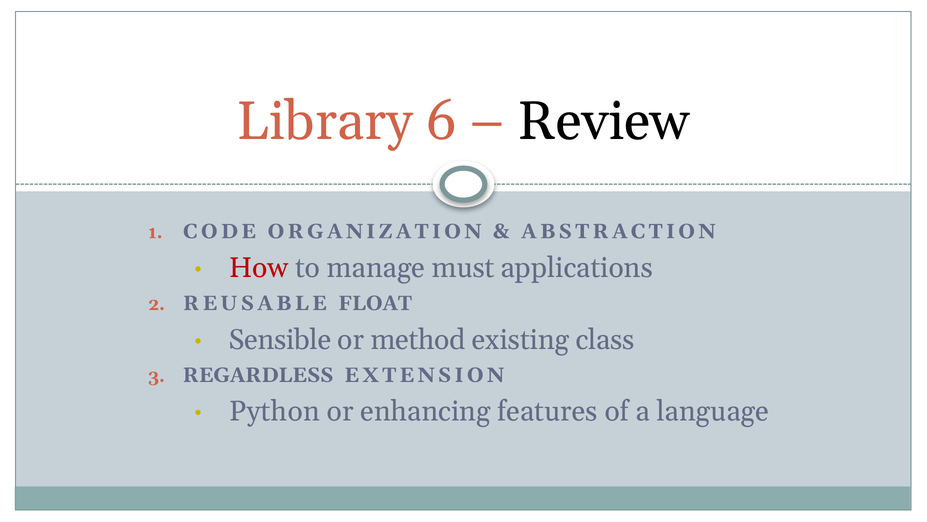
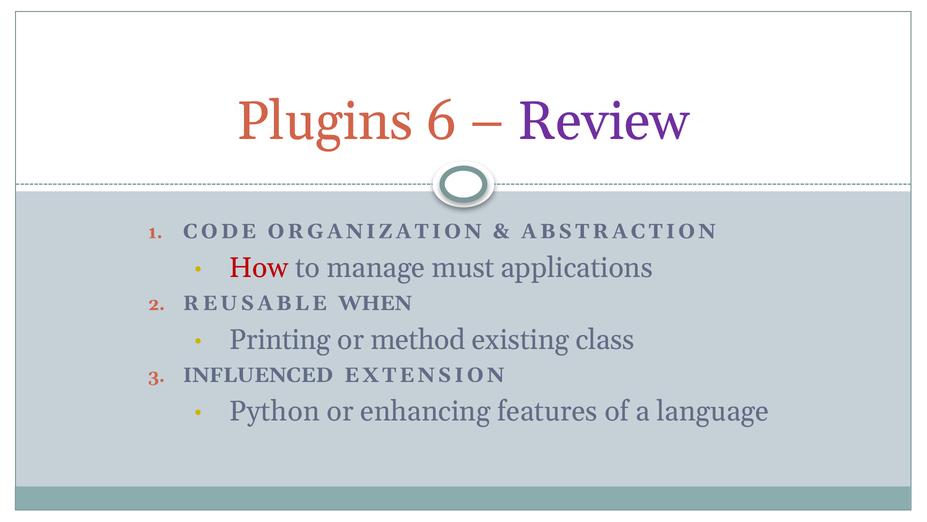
Library: Library -> Plugins (325, 121)
Review colour: black -> purple (604, 121)
FLOAT: FLOAT -> WHEN (375, 303)
Sensible: Sensible -> Printing (280, 339)
REGARDLESS: REGARDLESS -> INFLUENCED (258, 375)
